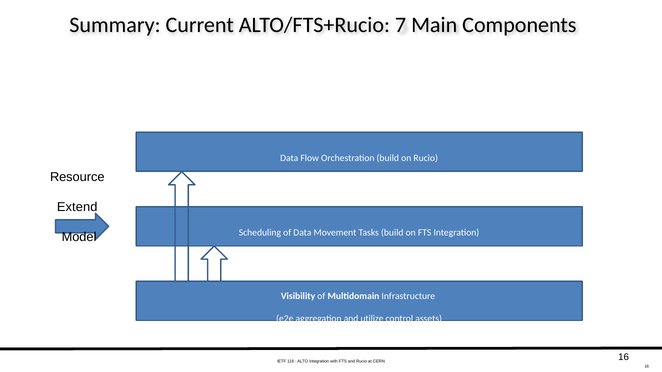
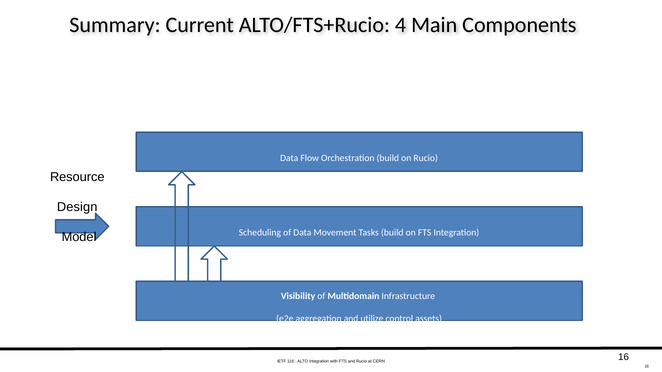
7: 7 -> 4 (401, 25)
Extend: Extend -> Design (77, 207)
